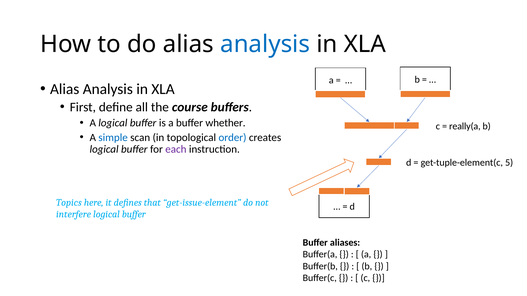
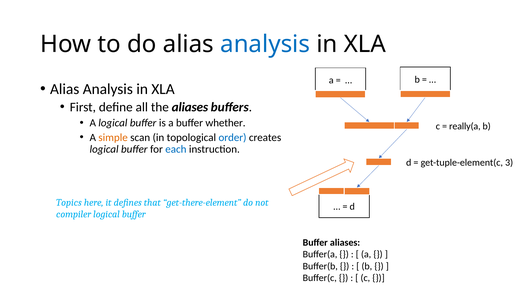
the course: course -> aliases (190, 107)
simple colour: blue -> orange (113, 138)
each colour: purple -> blue (176, 150)
5: 5 -> 3 (509, 163)
get-issue-element: get-issue-element -> get-there-element (202, 203)
interfere: interfere -> compiler (74, 215)
